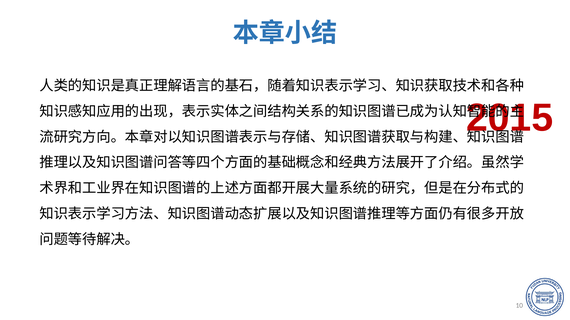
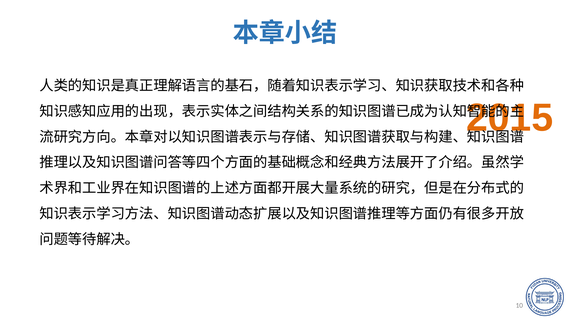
2015 colour: red -> orange (510, 118)
